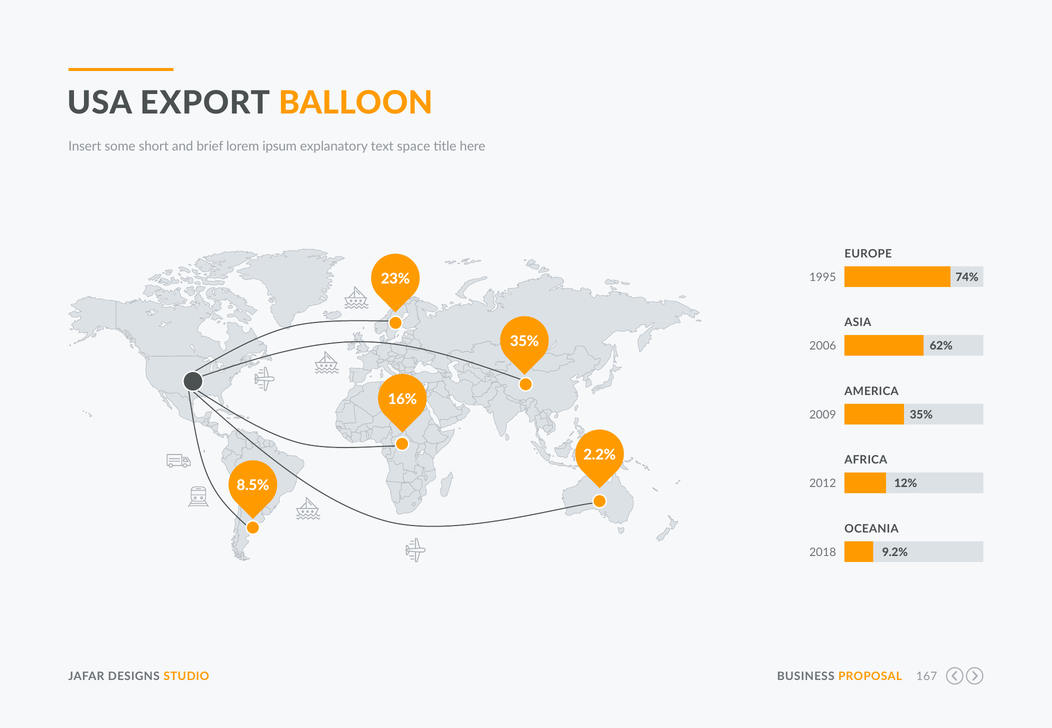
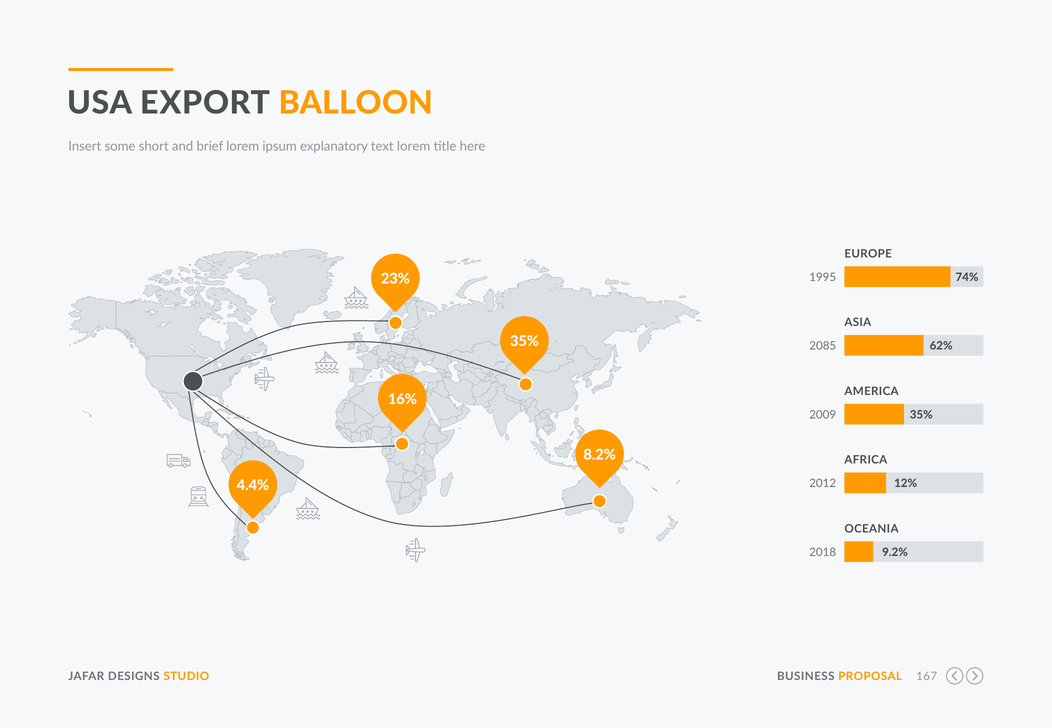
text space: space -> lorem (414, 146)
2006: 2006 -> 2085 (823, 346)
2.2%: 2.2% -> 8.2% (600, 455)
8.5%: 8.5% -> 4.4% (253, 486)
